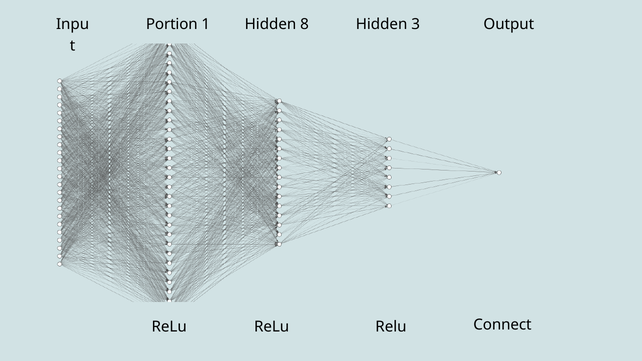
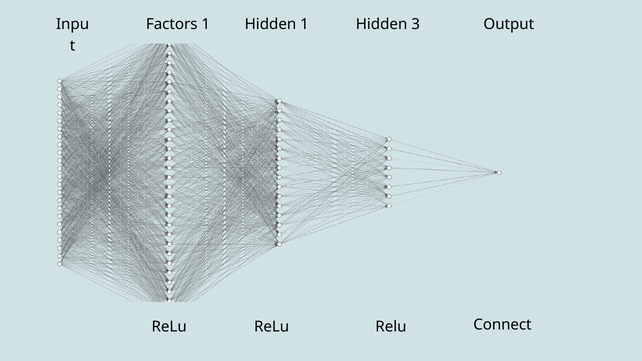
Portion: Portion -> Factors (172, 24)
Hidden 8: 8 -> 1 (305, 24)
